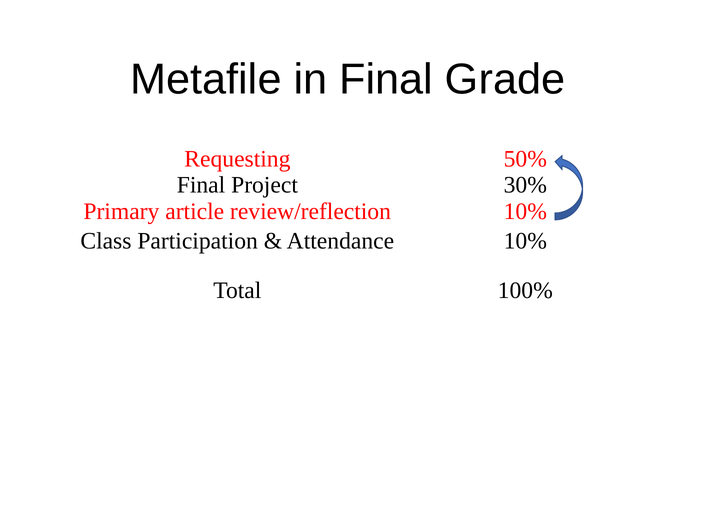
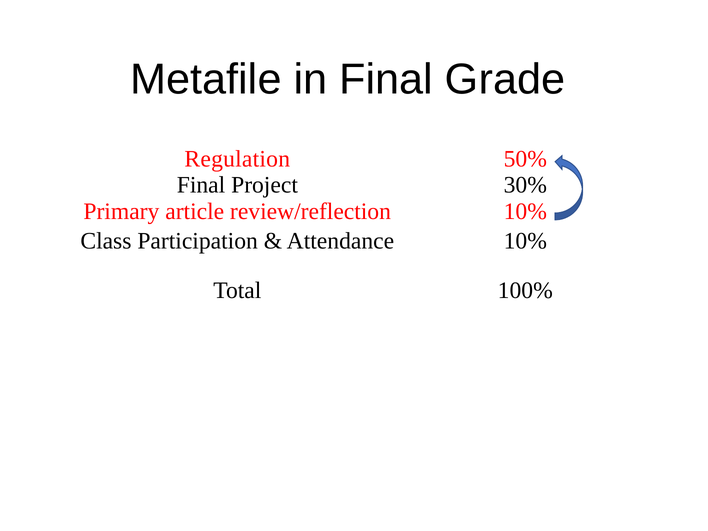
Requesting: Requesting -> Regulation (237, 159)
